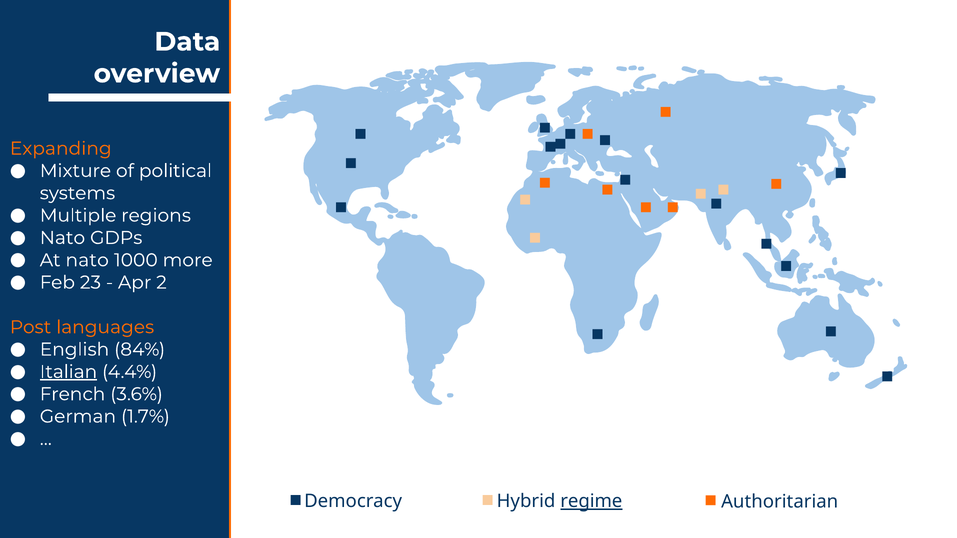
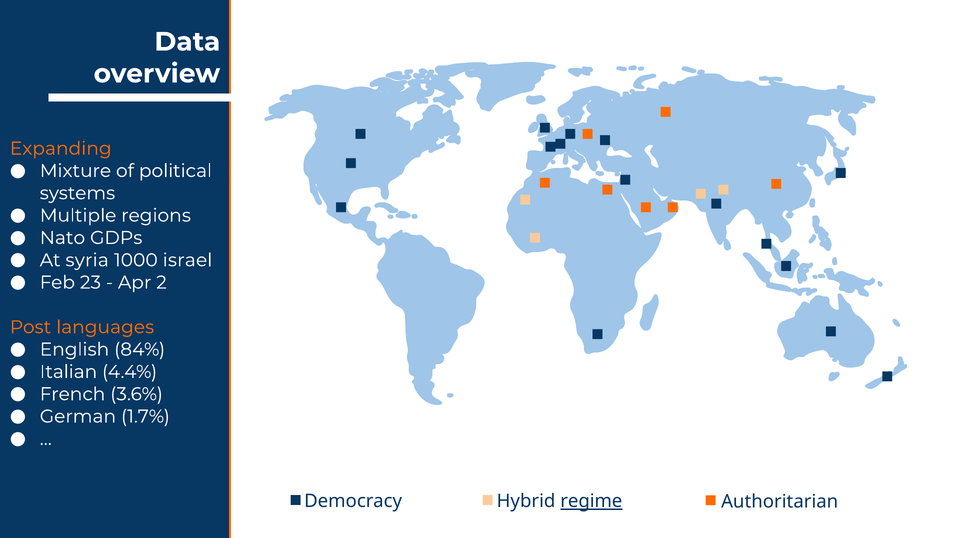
At nato: nato -> syria (87, 260)
more: more -> israel (188, 260)
Italian underline: present -> none (68, 372)
